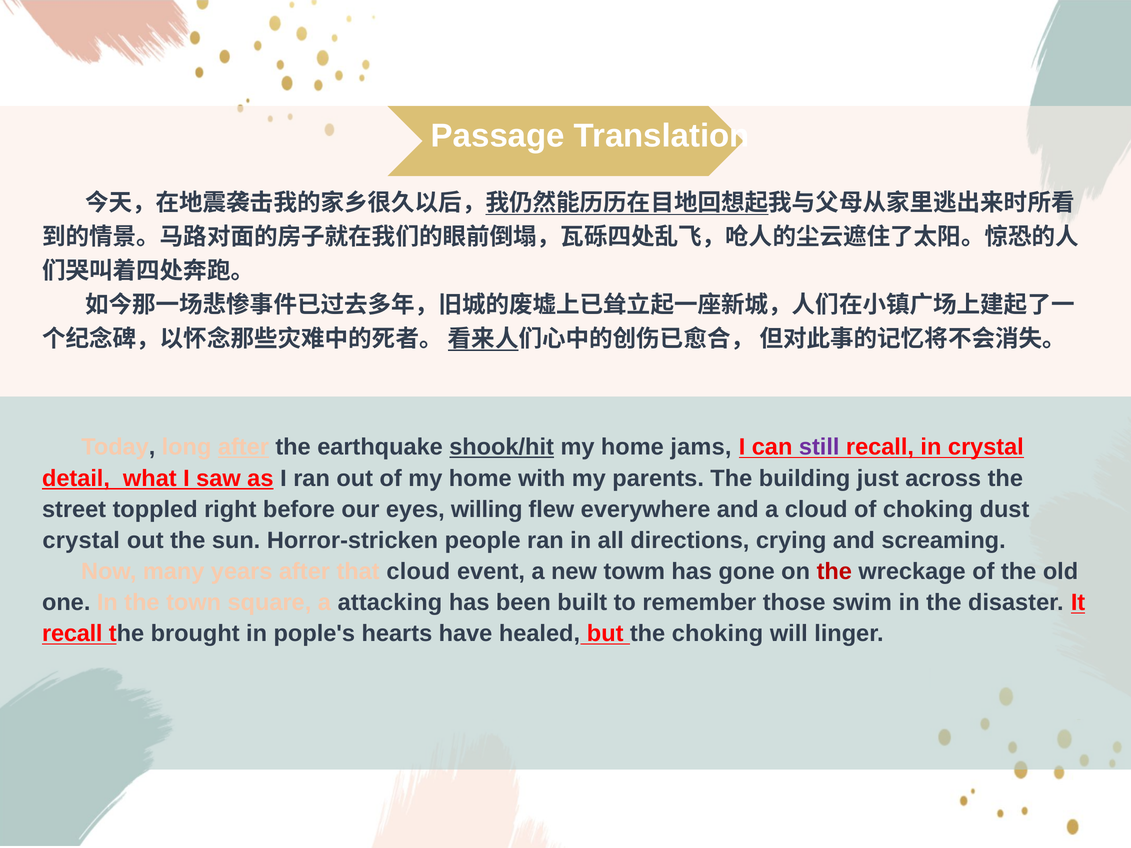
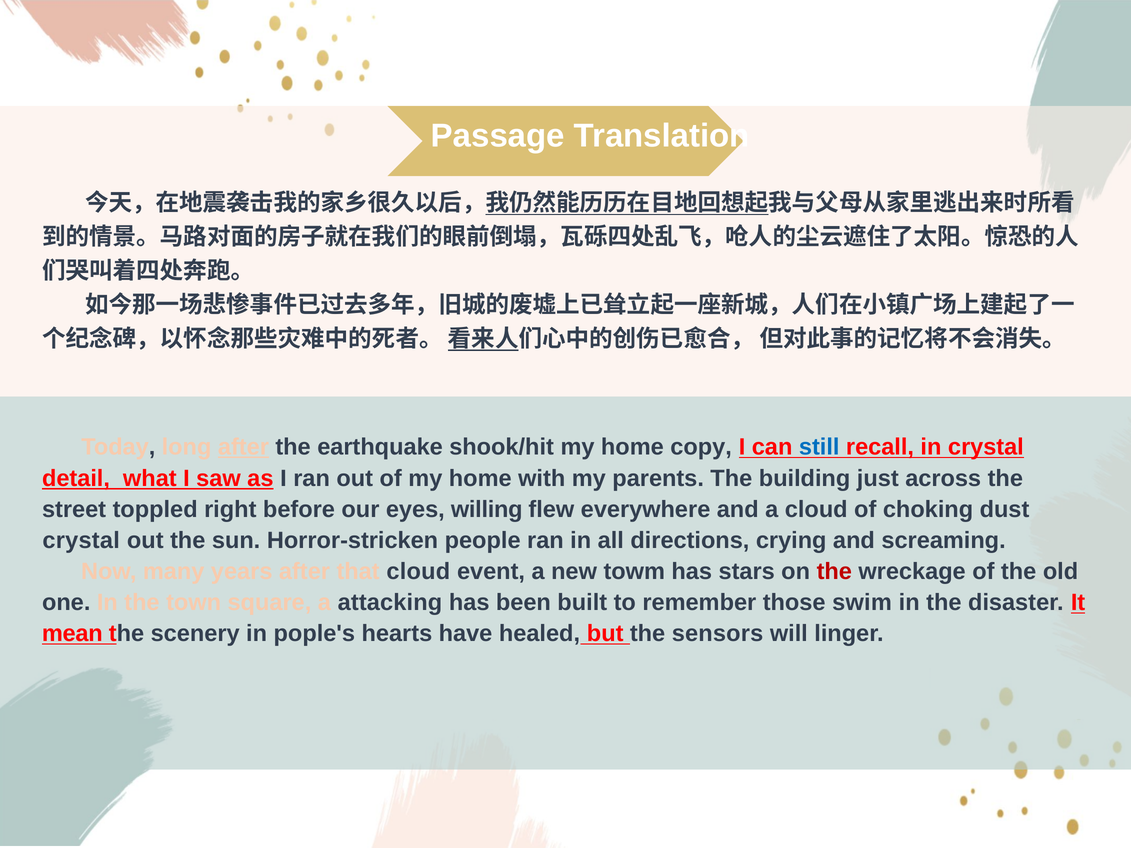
shook/hit underline: present -> none (502, 447)
jams: jams -> copy (701, 447)
still colour: purple -> blue (819, 447)
gone: gone -> stars (747, 572)
recall: recall -> mean (72, 634)
brought: brought -> scenery (195, 634)
the choking: choking -> sensors (718, 634)
